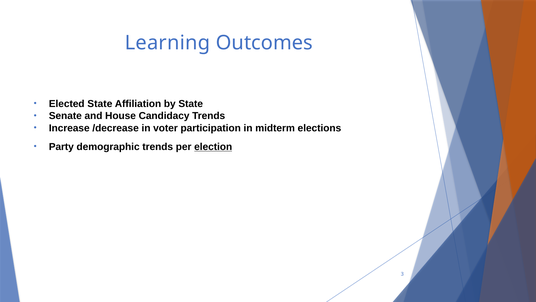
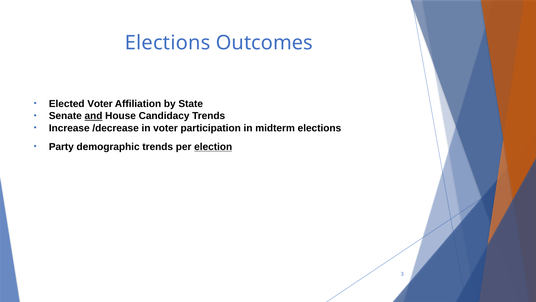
Learning: Learning -> Elections (168, 43)
Elected State: State -> Voter (100, 104)
and underline: none -> present (93, 116)
